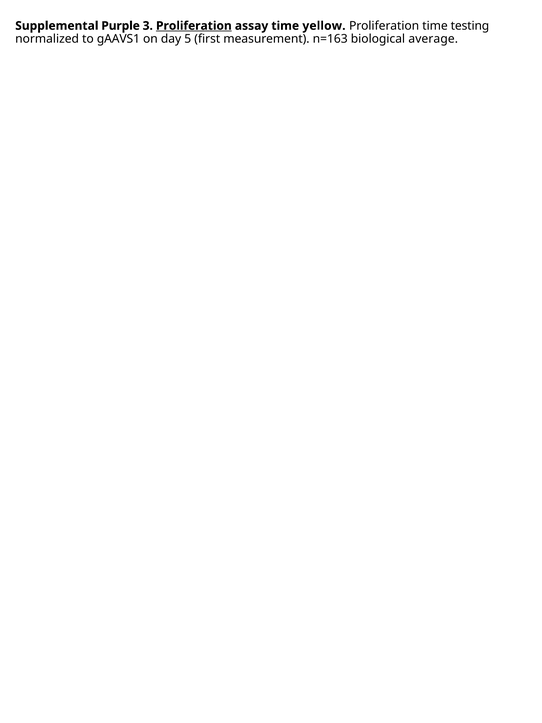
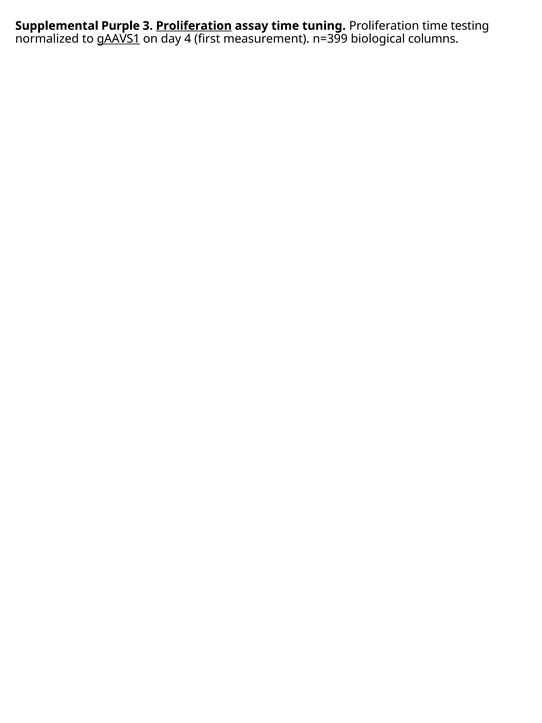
yellow: yellow -> tuning (324, 26)
gAAVS1 underline: none -> present (118, 39)
5: 5 -> 4 (188, 39)
n=163: n=163 -> n=399 (330, 39)
average: average -> columns (433, 39)
